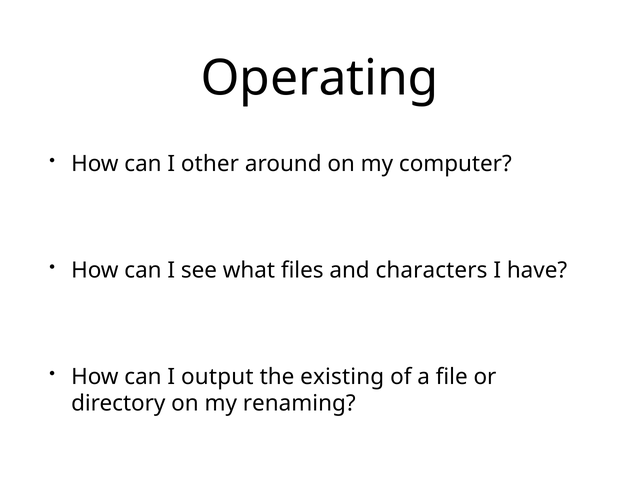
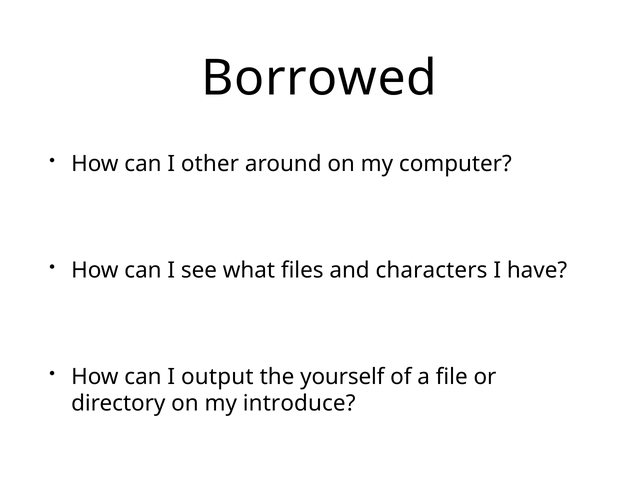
Operating: Operating -> Borrowed (319, 78)
existing: existing -> yourself (342, 377)
renaming: renaming -> introduce (299, 404)
